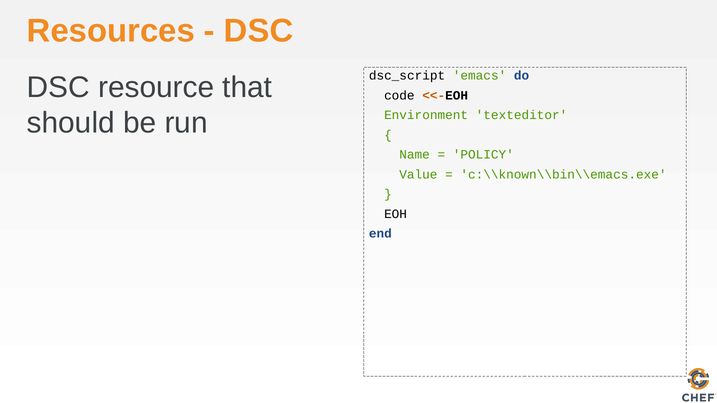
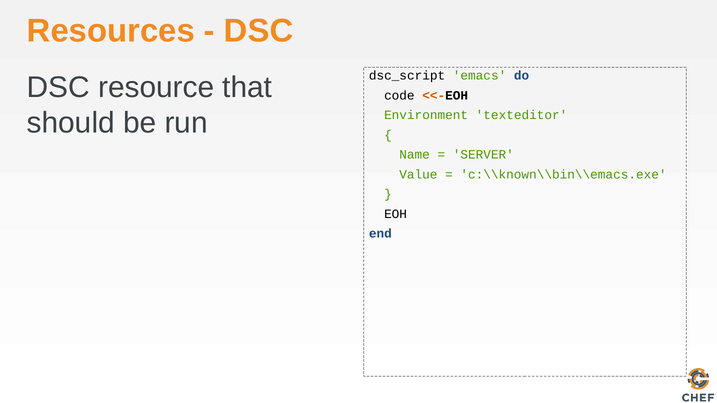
POLICY: POLICY -> SERVER (483, 155)
